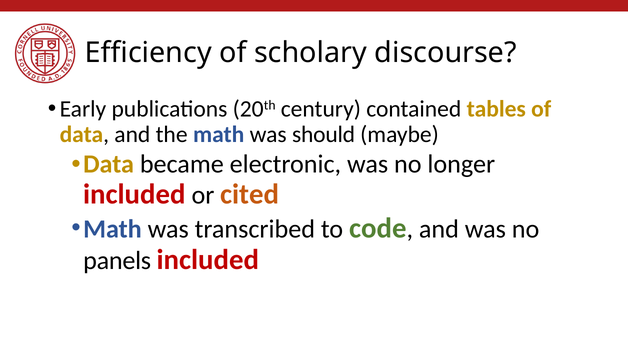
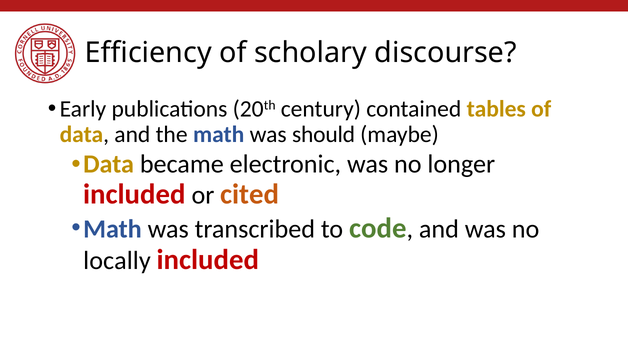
panels: panels -> locally (117, 261)
